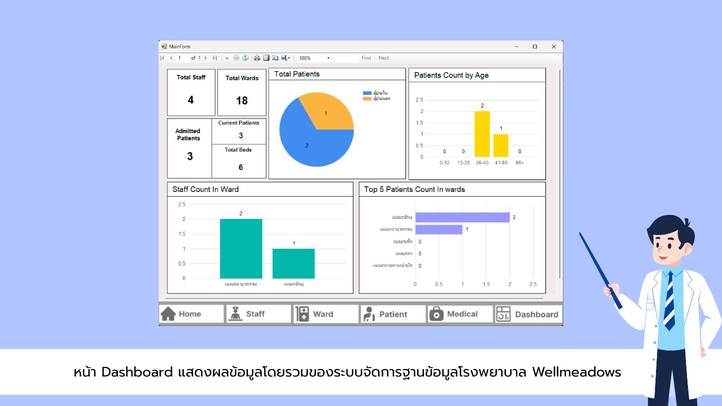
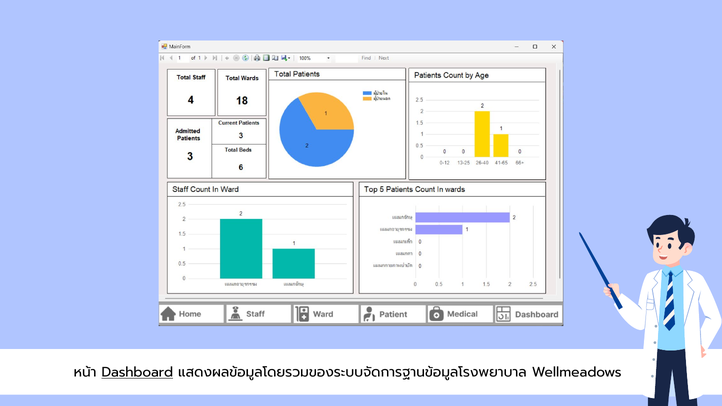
Dashboard underline: none -> present (137, 372)
